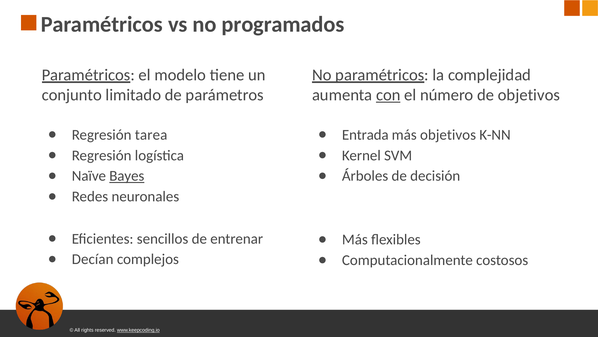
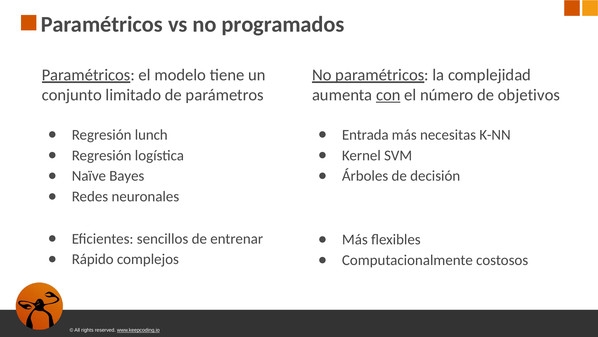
tarea: tarea -> lunch (151, 135)
más objetivos: objetivos -> necesitas (448, 135)
Bayes underline: present -> none (127, 176)
Decían: Decían -> Rápido (93, 259)
